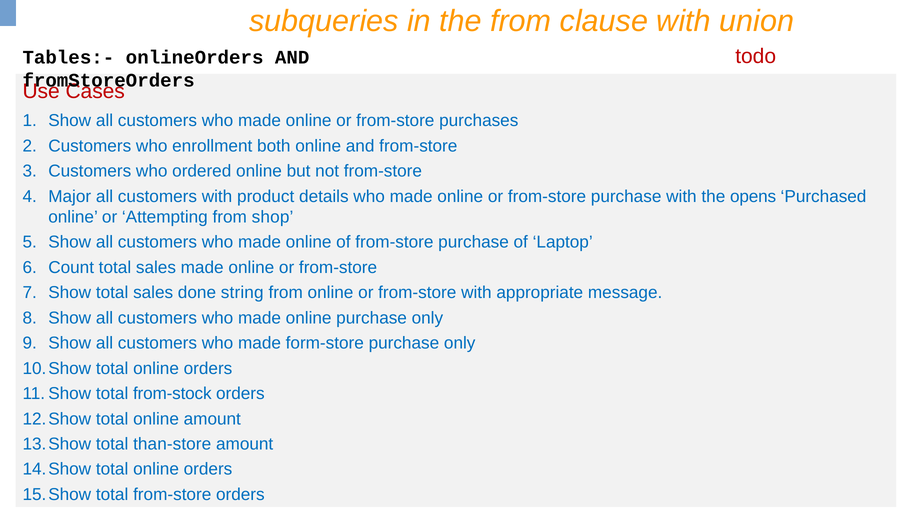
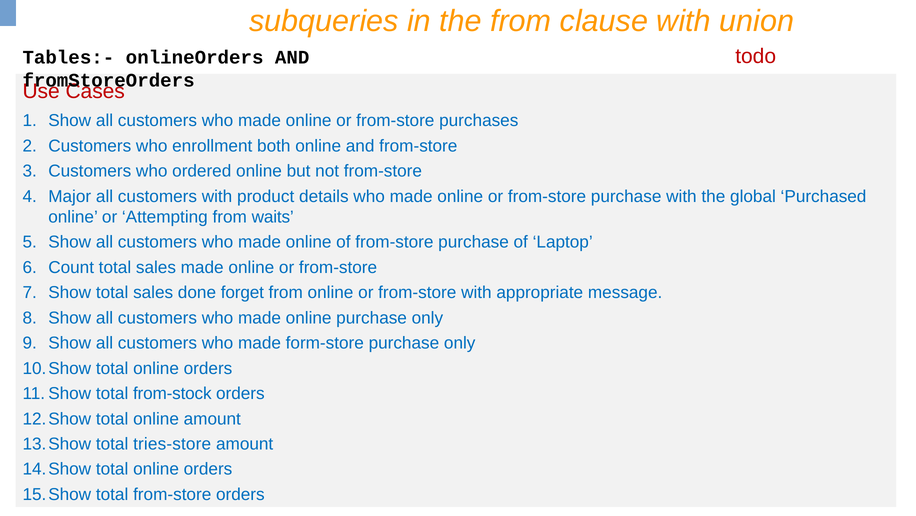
opens: opens -> global (753, 196)
shop: shop -> waits (273, 217)
string: string -> forget (242, 292)
than-store: than-store -> tries-store (172, 443)
